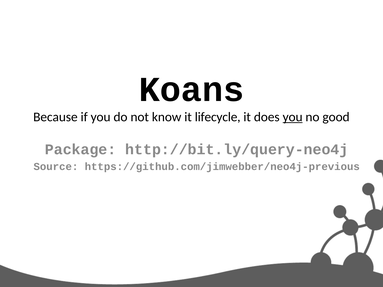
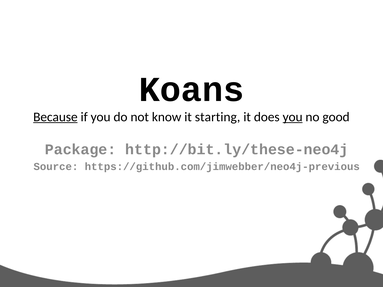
Because underline: none -> present (55, 117)
lifecycle: lifecycle -> starting (218, 117)
http://bit.ly/query-neo4j: http://bit.ly/query-neo4j -> http://bit.ly/these-neo4j (237, 149)
